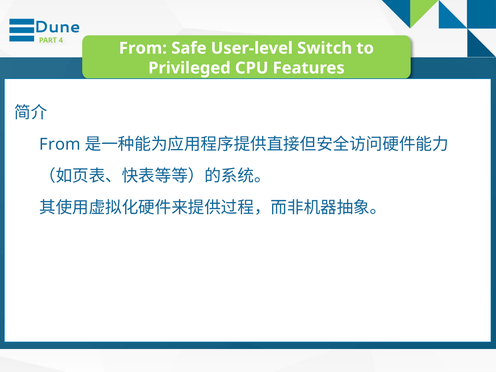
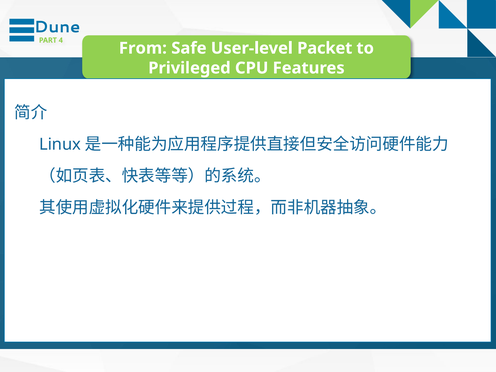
Switch: Switch -> Packet (325, 48)
From: From -> Linux (60, 144)
